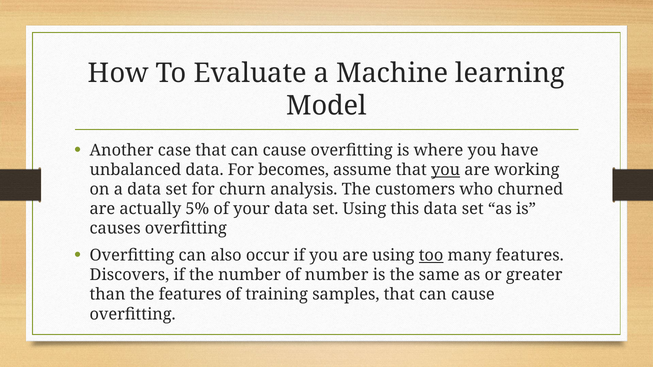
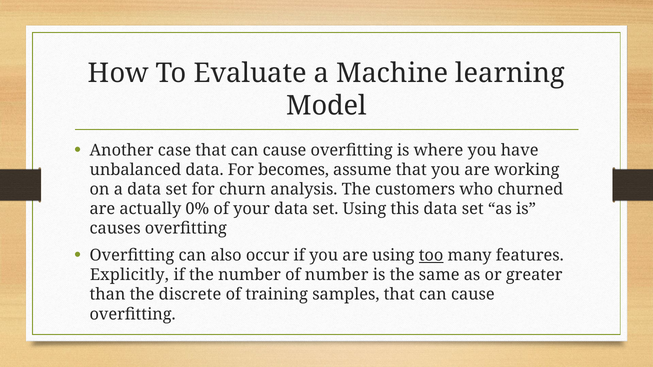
you underline: present -> none (446, 170)
5%: 5% -> 0% (197, 209)
Discovers: Discovers -> Explicitly (129, 275)
the features: features -> discrete (190, 295)
